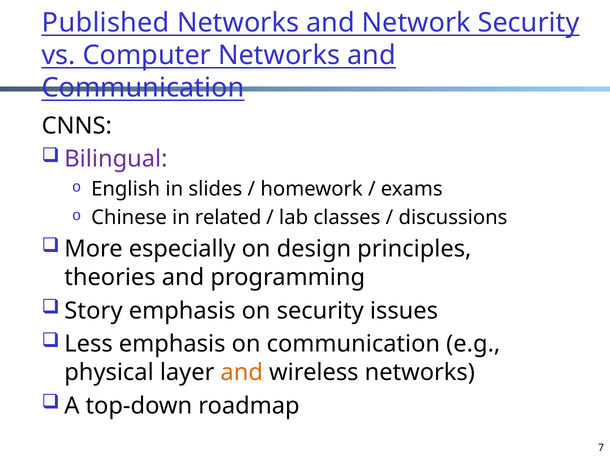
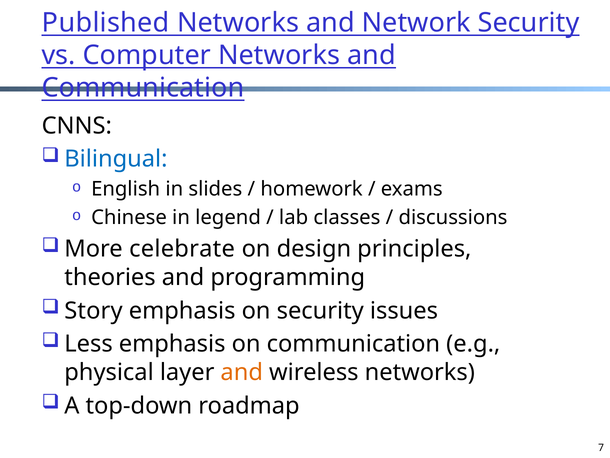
Bilingual colour: purple -> blue (116, 159)
related: related -> legend (228, 218)
especially: especially -> celebrate (182, 249)
